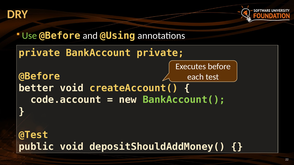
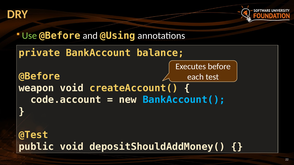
BankAccount private: private -> balance (160, 53)
better: better -> weapon (36, 88)
BankAccount( colour: light green -> light blue (184, 100)
